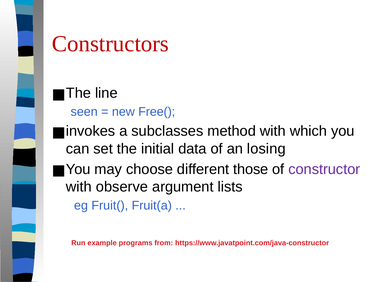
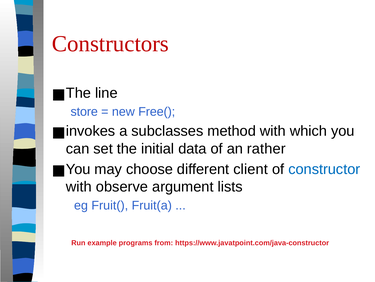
seen: seen -> store (84, 112)
losing: losing -> rather (266, 148)
those: those -> client (251, 169)
constructor colour: purple -> blue (324, 169)
